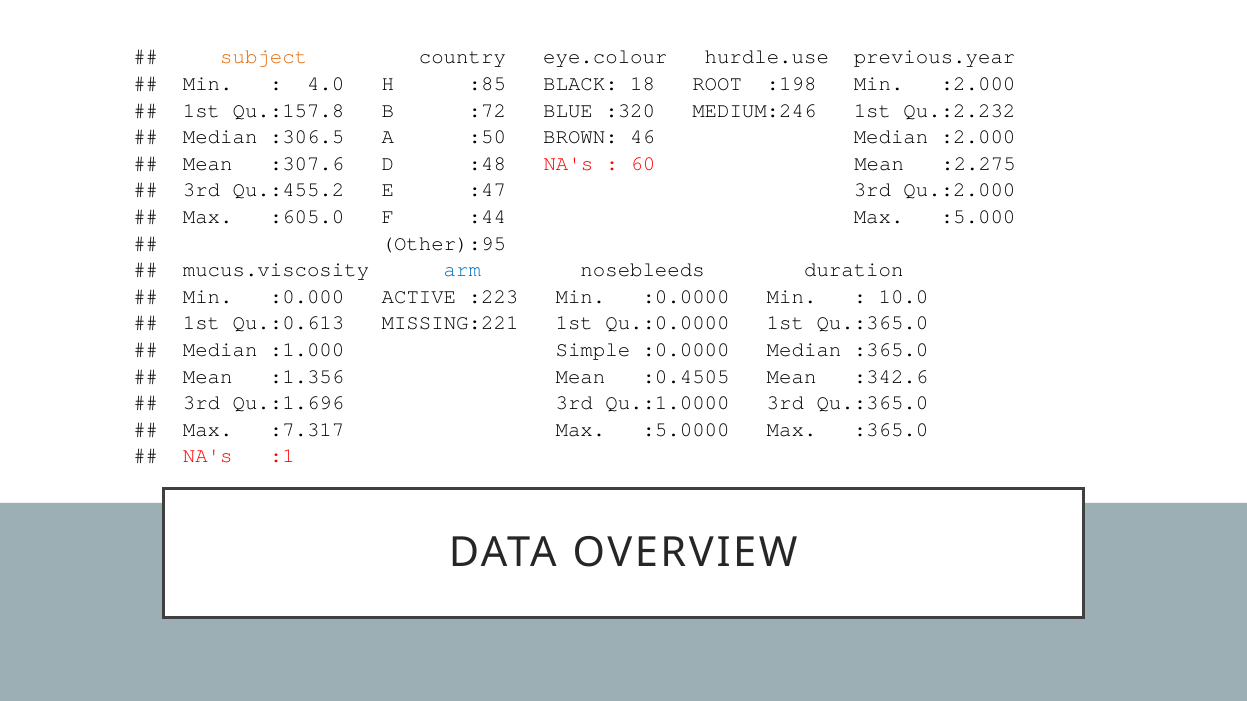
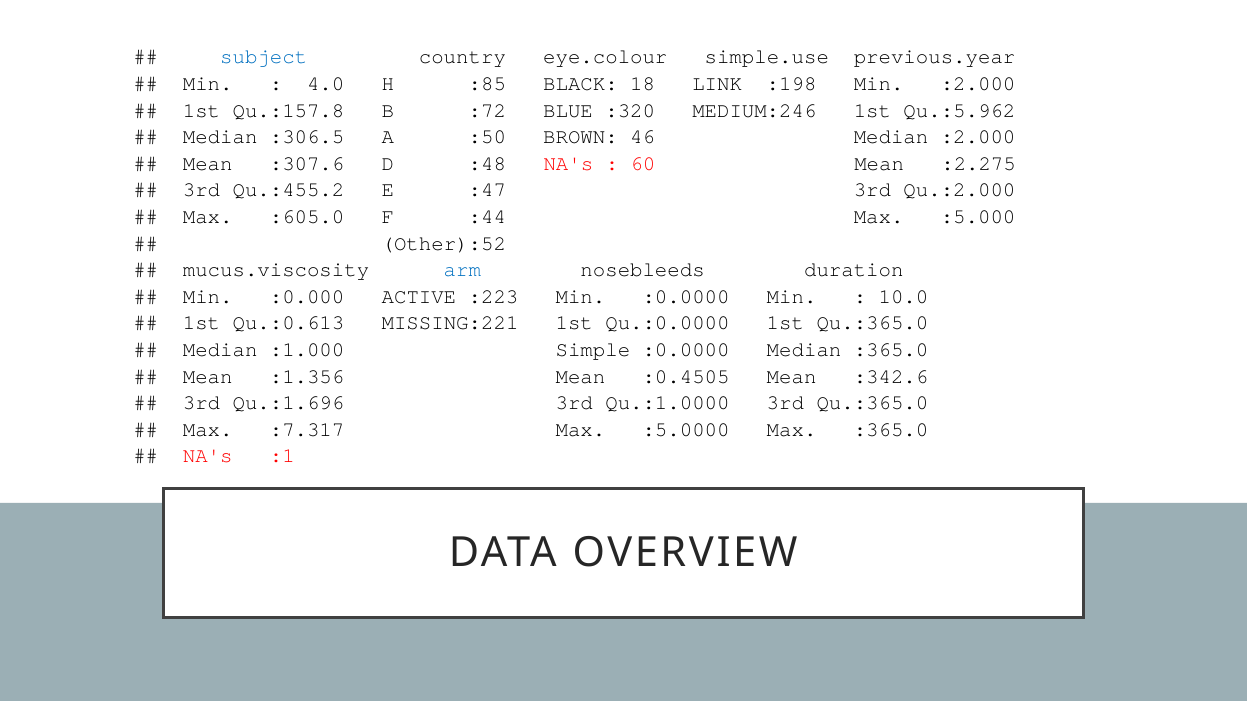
subject colour: orange -> blue (264, 57)
hurdle.use: hurdle.use -> simple.use (767, 57)
ROOT: ROOT -> LINK (717, 84)
Qu.:2.232: Qu.:2.232 -> Qu.:5.962 (959, 110)
Other):95: Other):95 -> Other):52 (444, 243)
